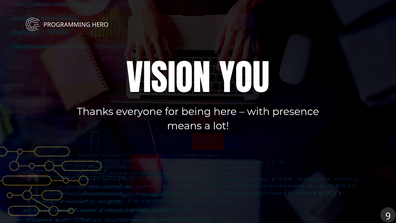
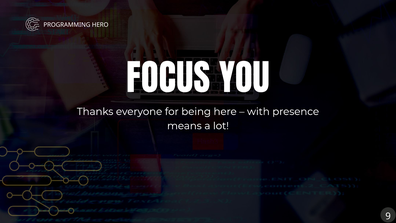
VISION: VISION -> FOCUS (168, 80)
